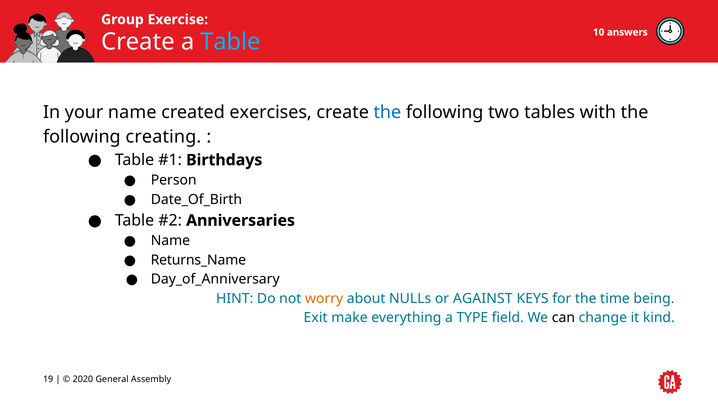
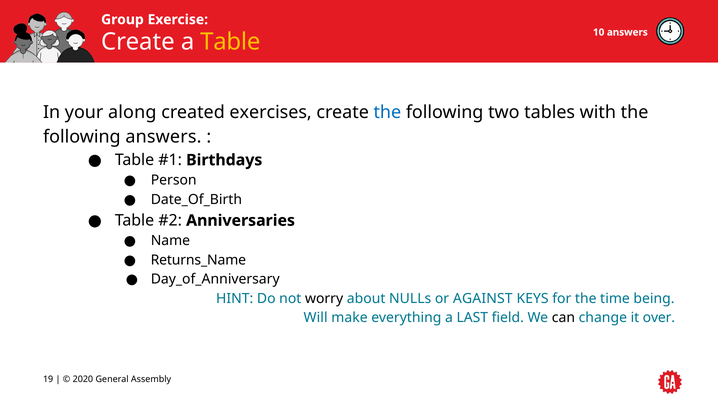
Table colour: light blue -> yellow (230, 42)
your name: name -> along (132, 112)
following creating: creating -> answers (163, 137)
worry colour: orange -> black (324, 299)
Exit: Exit -> Will (316, 318)
TYPE: TYPE -> LAST (472, 318)
kind: kind -> over (659, 318)
